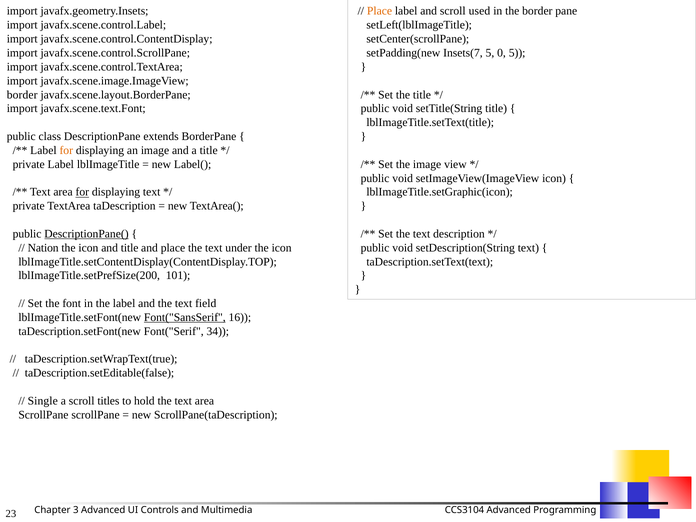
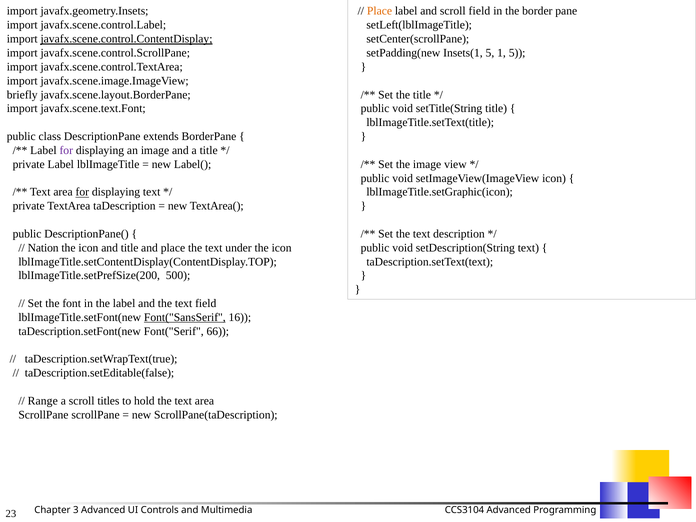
scroll used: used -> field (479, 11)
javafx.scene.control.ContentDisplay underline: none -> present (127, 39)
Insets(7: Insets(7 -> Insets(1 (463, 53)
0: 0 -> 1 (502, 53)
border: border -> briefly (22, 95)
for colour: orange -> purple (66, 150)
DescriptionPane( underline: present -> none (86, 234)
101: 101 -> 500 (178, 276)
34: 34 -> 66 (218, 331)
Single: Single -> Range (43, 401)
